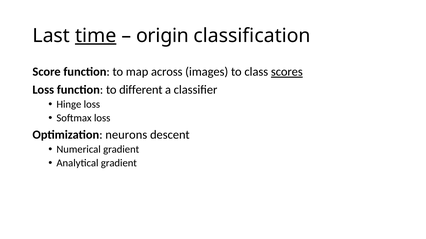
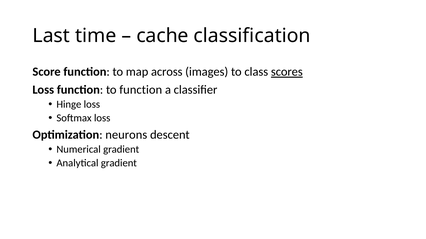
time underline: present -> none (96, 36)
origin: origin -> cache (163, 36)
to different: different -> function (141, 90)
